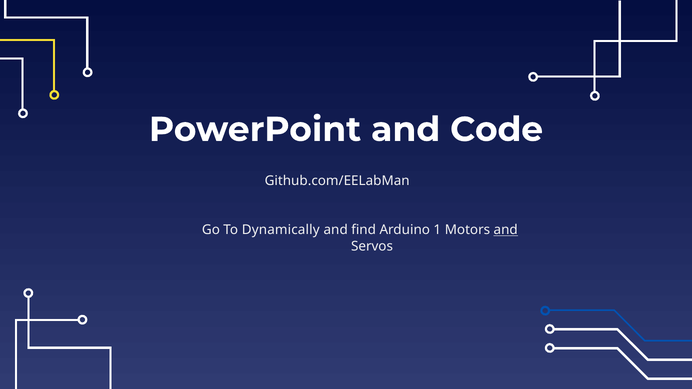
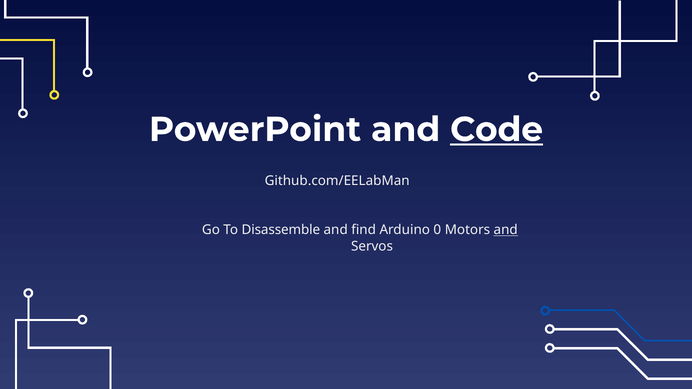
Code underline: none -> present (497, 130)
Dynamically: Dynamically -> Disassemble (281, 230)
1: 1 -> 0 (437, 230)
